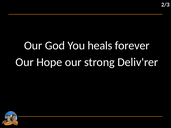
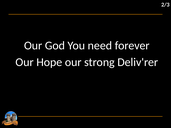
heals: heals -> need (100, 46)
